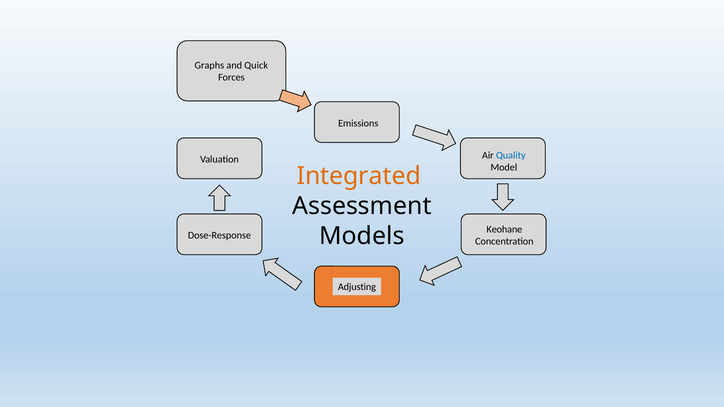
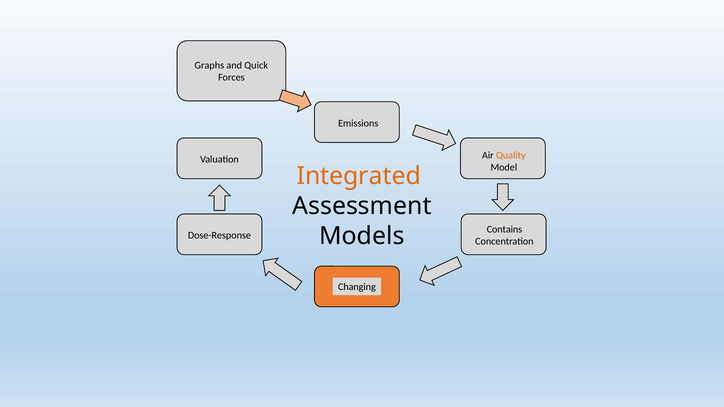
Quality colour: blue -> orange (511, 156)
Keohane: Keohane -> Contains (504, 230)
Adjusting: Adjusting -> Changing (357, 287)
